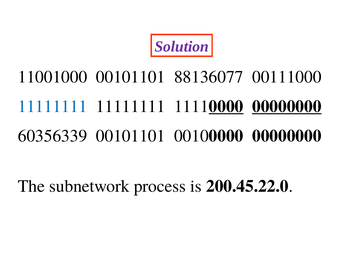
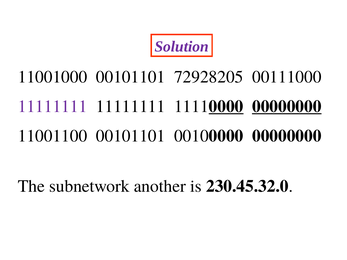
88136077: 88136077 -> 72928205 (209, 77)
11111111 colour: blue -> purple (53, 106)
60356339: 60356339 -> 11001100 (53, 136)
process: process -> another (160, 186)
200.45.22.0: 200.45.22.0 -> 230.45.32.0 (247, 186)
